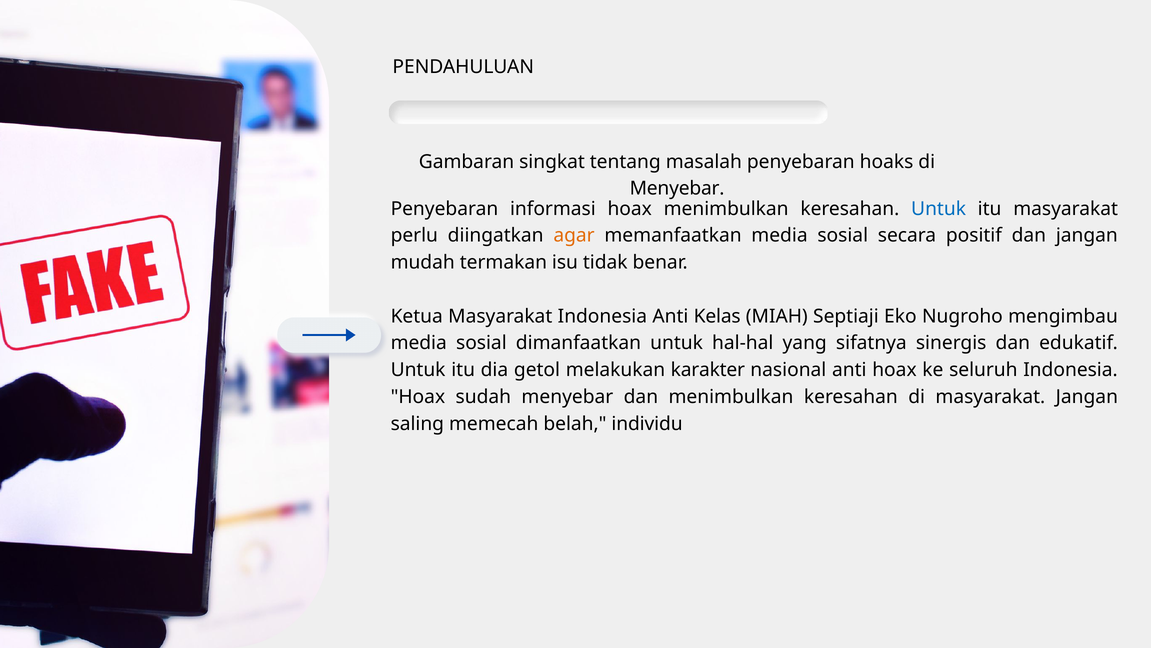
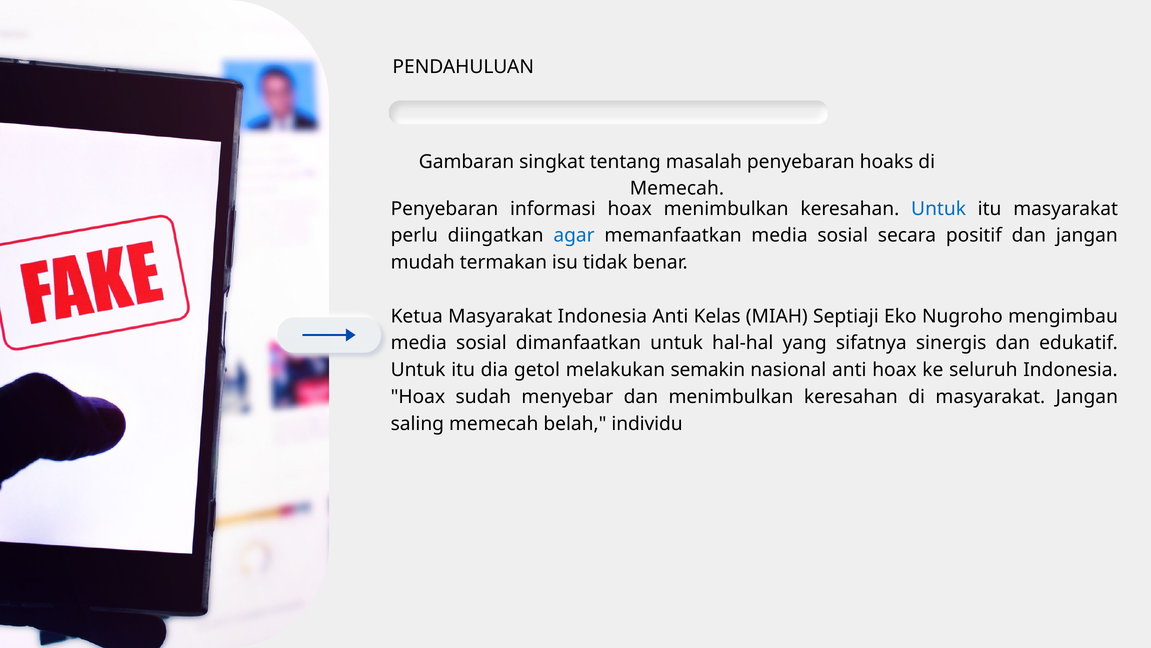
Menyebar: Menyebar -> Memecah (677, 188)
agar colour: orange -> blue (574, 235)
karakter: karakter -> semakin (708, 370)
